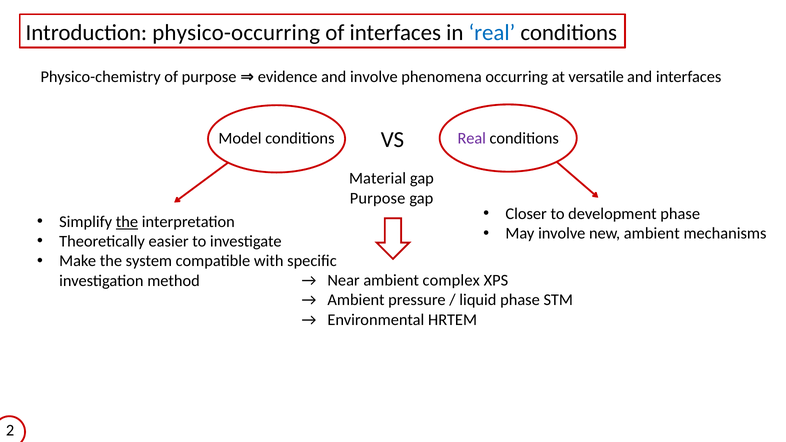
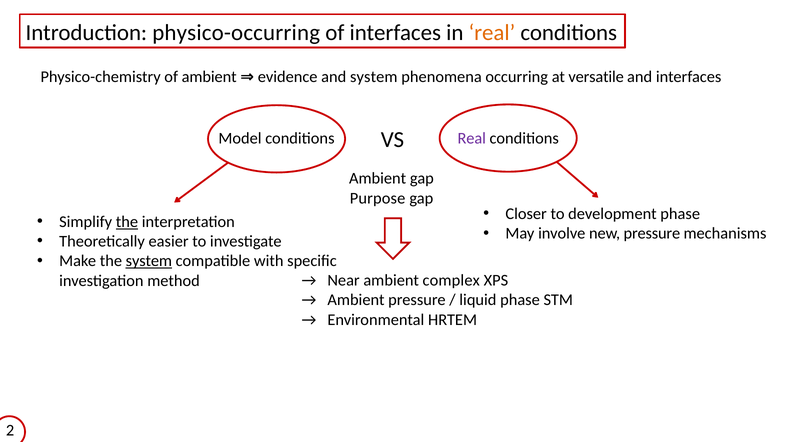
real colour: blue -> orange (492, 33)
of purpose: purpose -> ambient (209, 77)
and involve: involve -> system (374, 77)
Material: Material -> Ambient (378, 179)
new ambient: ambient -> pressure (652, 234)
system underline: none -> present (149, 261)
